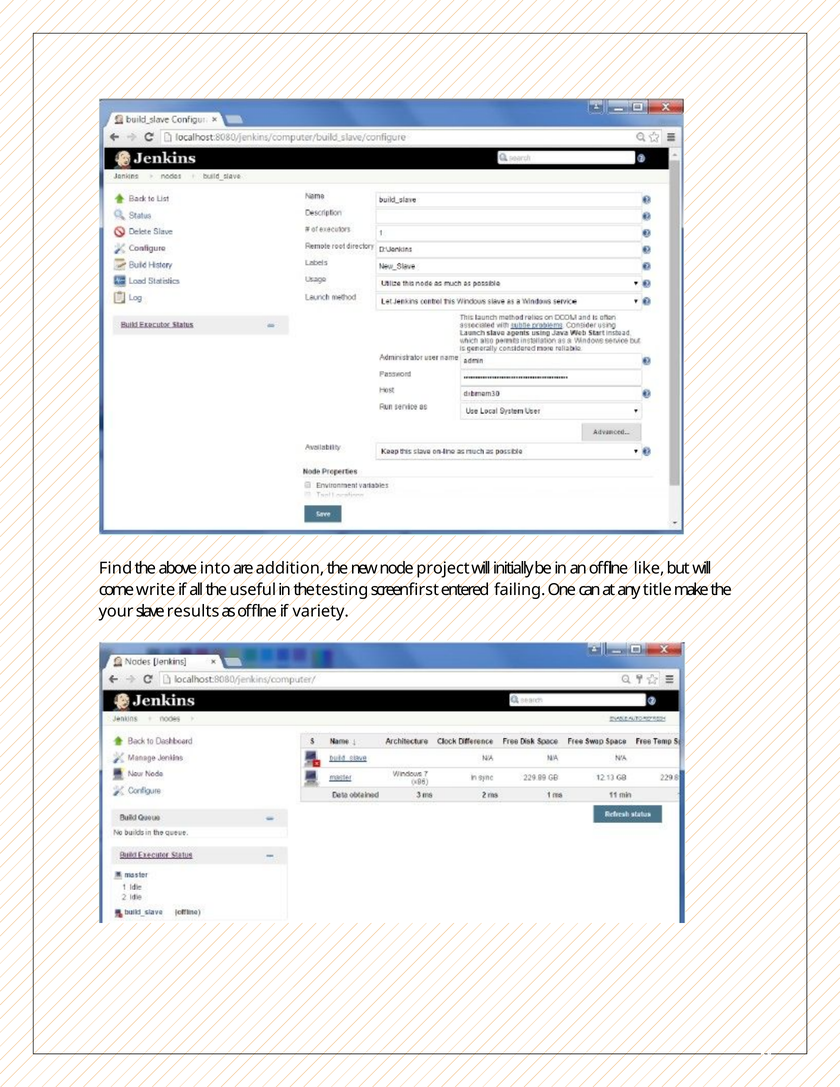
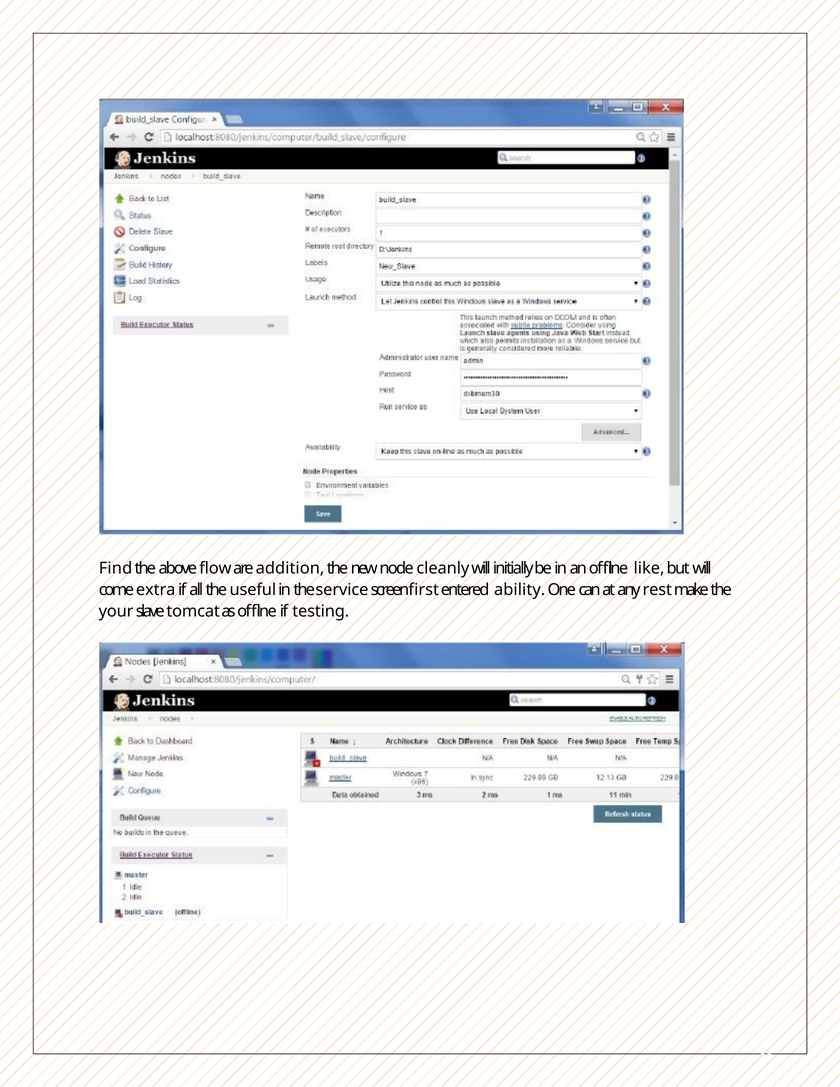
into: into -> flow (215, 568)
project: project -> cleanly (443, 568)
write: write -> extra (156, 590)
testing: testing -> service (342, 590)
failing: failing -> ability (520, 590)
title: title -> rest (657, 590)
results: results -> tomcat (193, 612)
variety: variety -> testing (321, 612)
